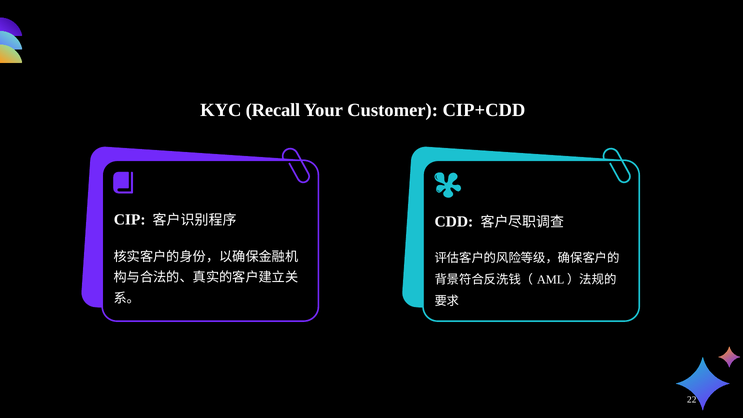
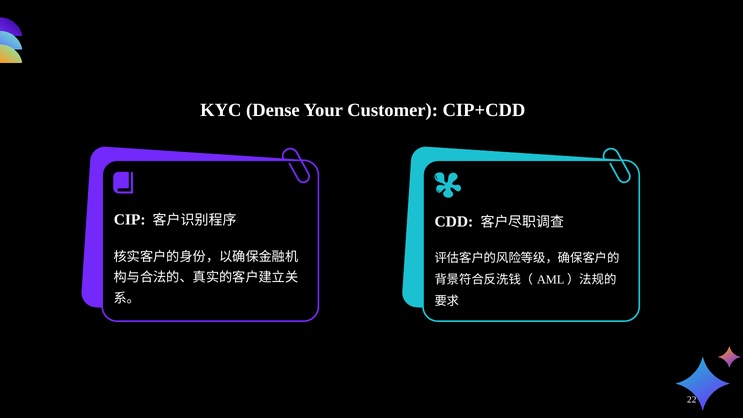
Recall: Recall -> Dense (273, 110)
